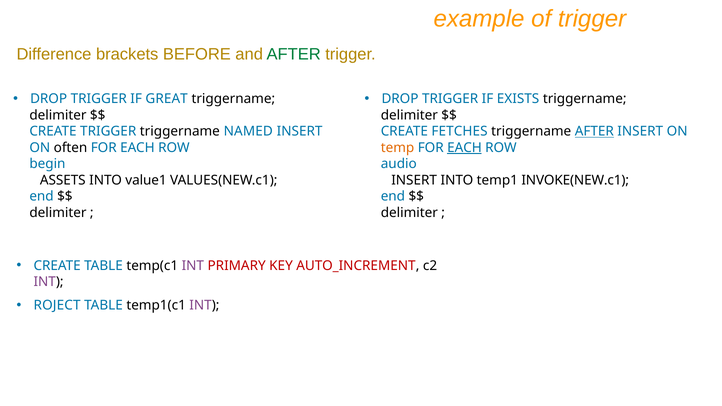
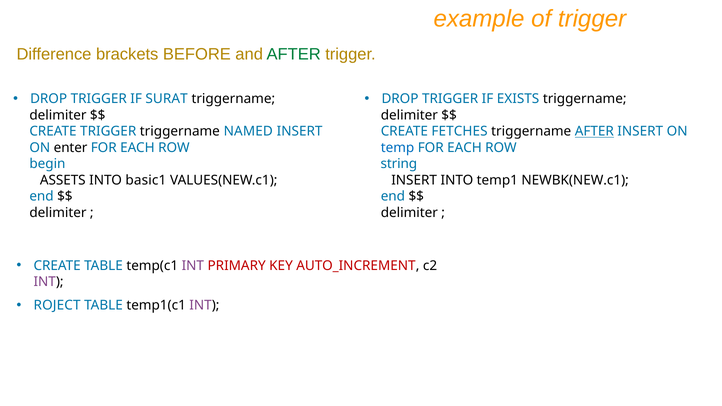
GREAT: GREAT -> SURAT (167, 99)
often: often -> enter (71, 148)
temp colour: orange -> blue (397, 148)
EACH underline: present -> none (465, 148)
audio: audio -> string (399, 164)
value1: value1 -> basic1 (146, 180)
INVOKE(NEW.c1: INVOKE(NEW.c1 -> NEWBK(NEW.c1 (575, 180)
